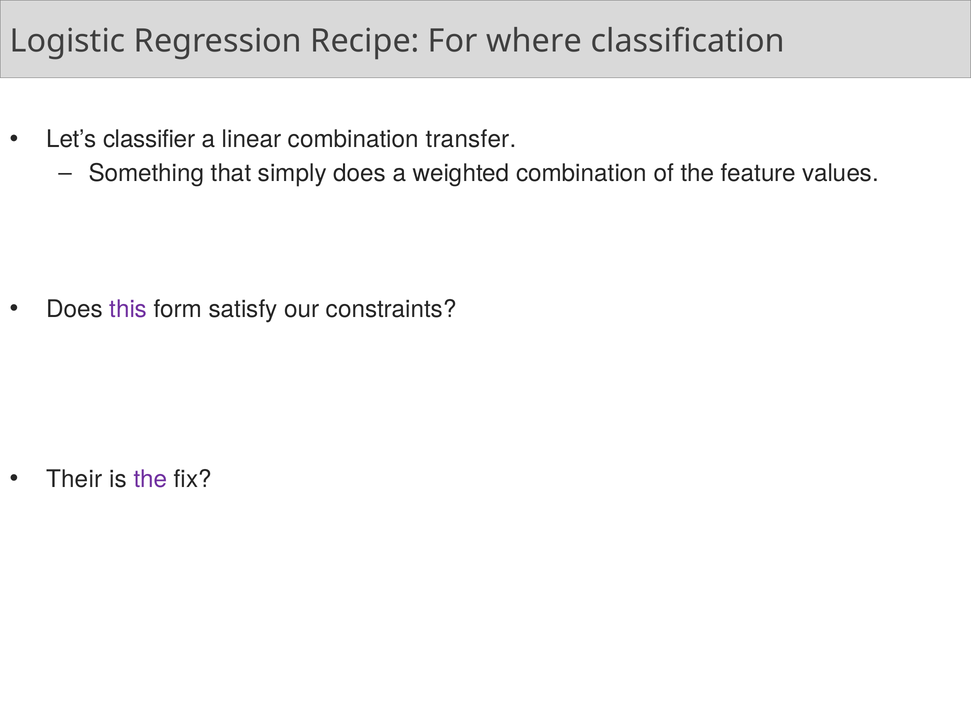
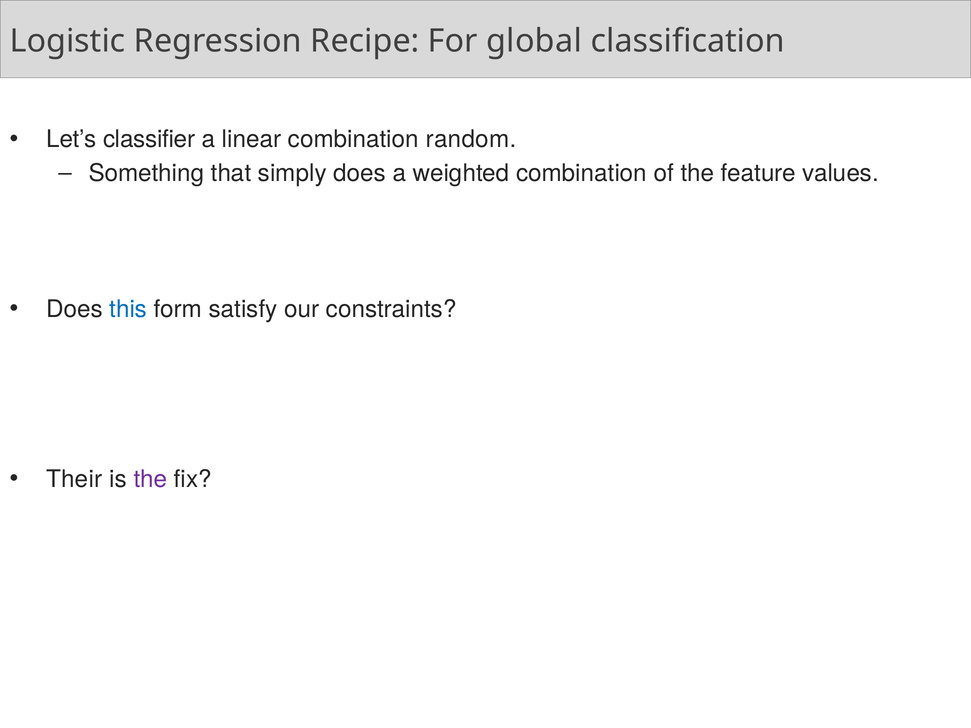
where: where -> global (534, 41)
transfer: transfer -> random (471, 139)
this colour: purple -> blue (128, 309)
